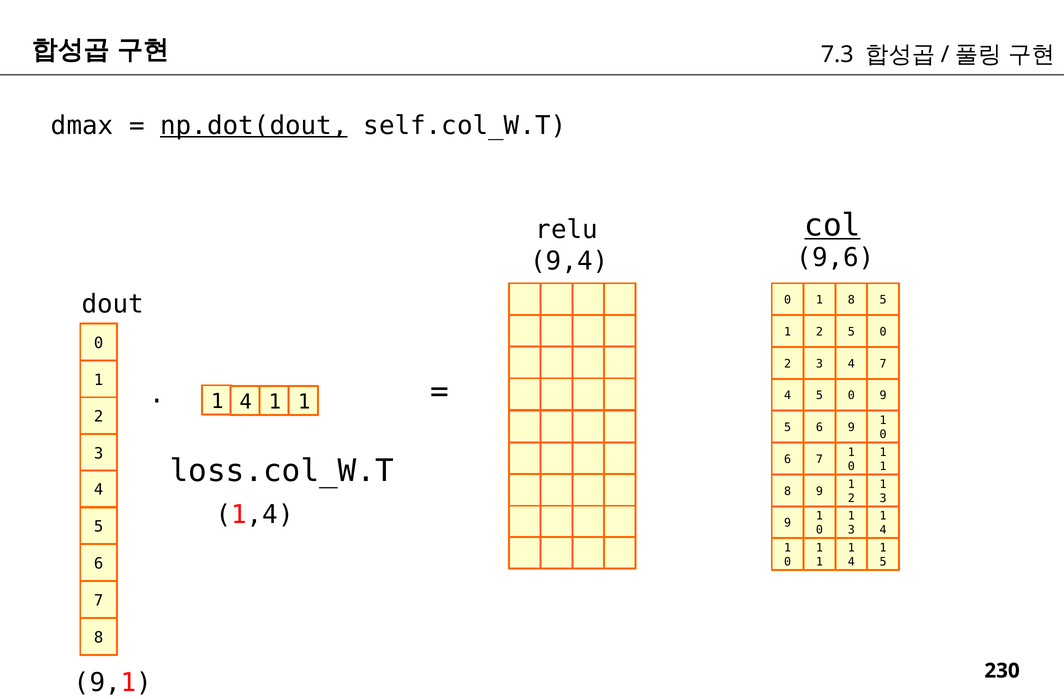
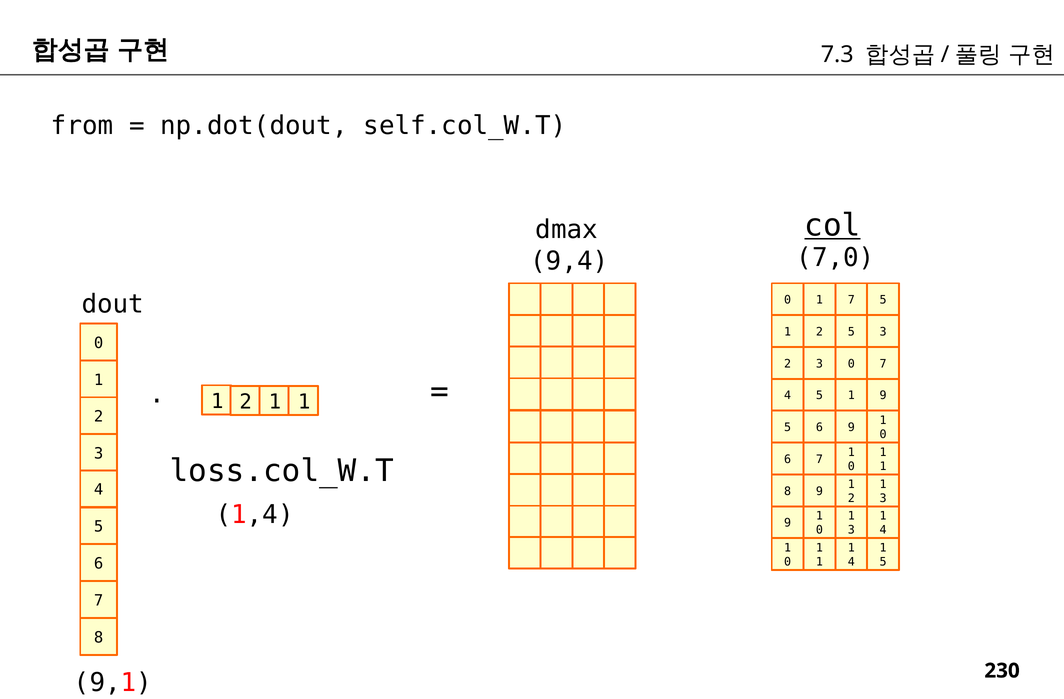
dmax: dmax -> from (82, 126)
np.dot(dout underline: present -> none (254, 126)
relu: relu -> dmax (567, 230)
9,6: 9,6 -> 7,0 (835, 258)
0 1 8: 8 -> 7 (851, 300)
2 5 0: 0 -> 3 (883, 332)
2 3 4: 4 -> 0 (851, 364)
4: 4 -> 2 (246, 402)
4 5 0: 0 -> 1 (851, 396)
